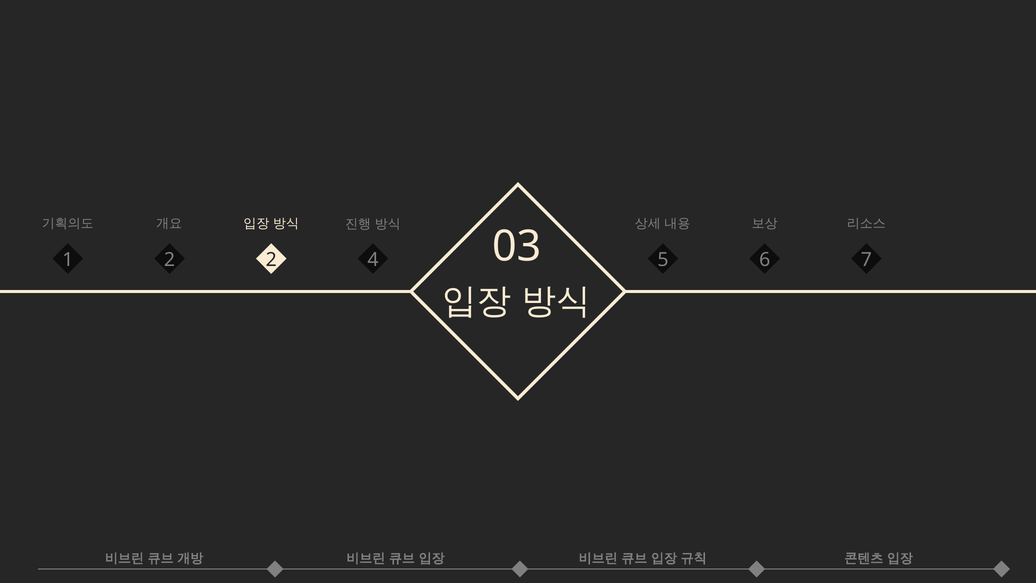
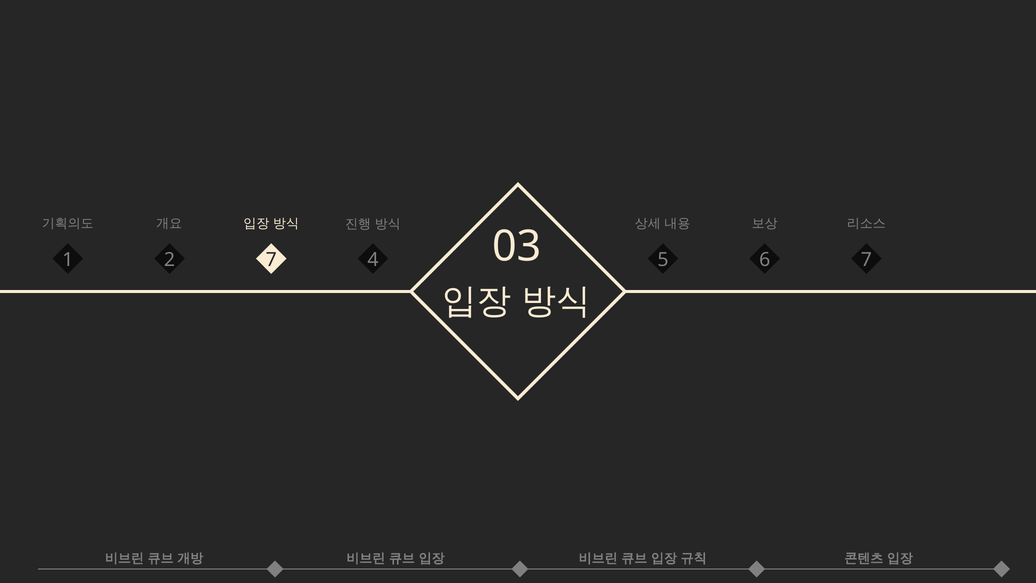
2 2: 2 -> 7 (271, 260)
